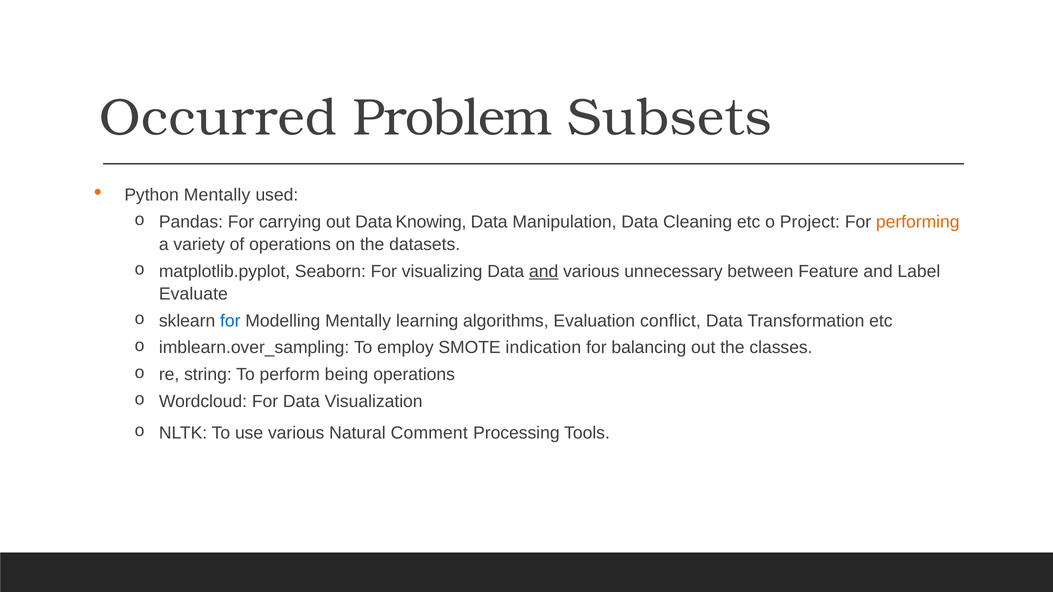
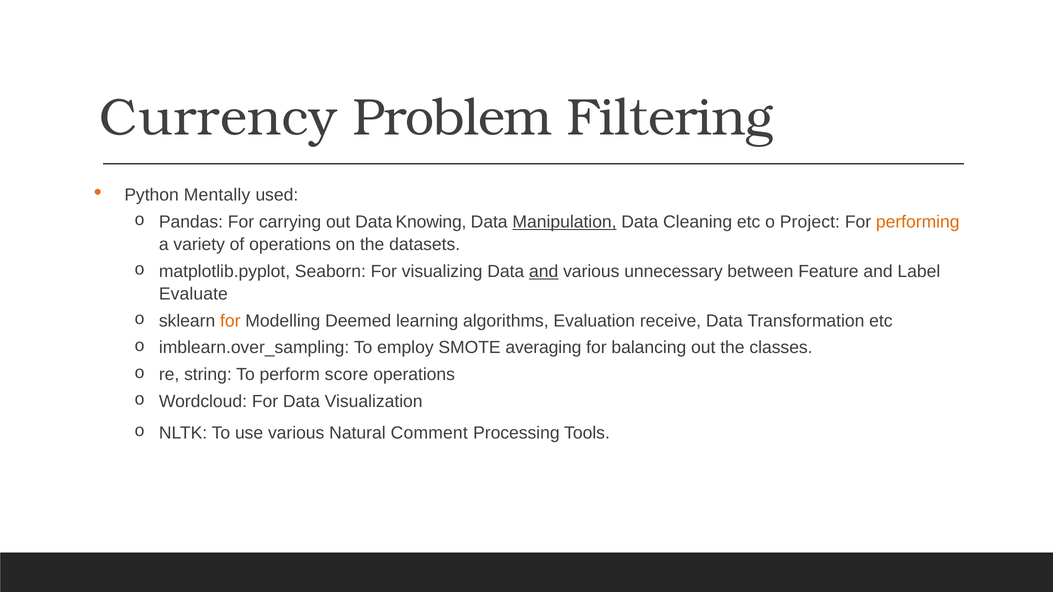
Occurred: Occurred -> Currency (218, 118)
Subsets: Subsets -> Filtering (670, 118)
Manipulation underline: none -> present (565, 222)
for colour: blue -> orange (230, 321)
Modelling Mentally: Mentally -> Deemed (358, 321)
conflict: conflict -> receive (671, 321)
indication: indication -> averaging (543, 348)
being: being -> score (347, 375)
